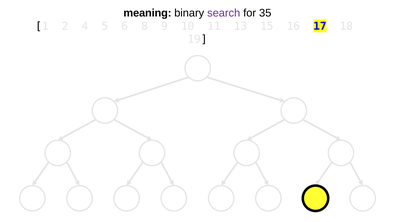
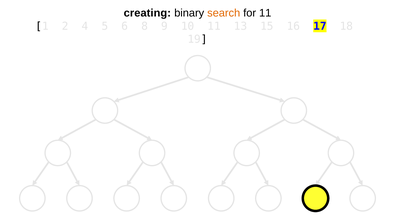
meaning: meaning -> creating (147, 13)
search colour: purple -> orange (224, 13)
for 35: 35 -> 11 (265, 13)
